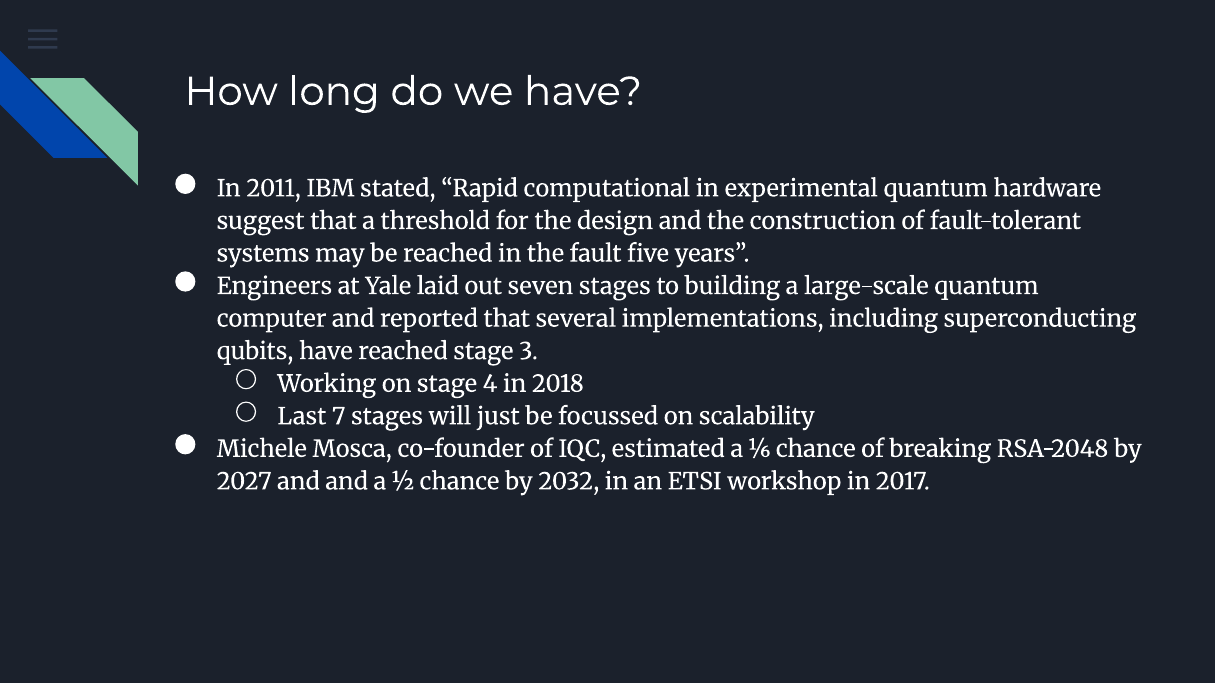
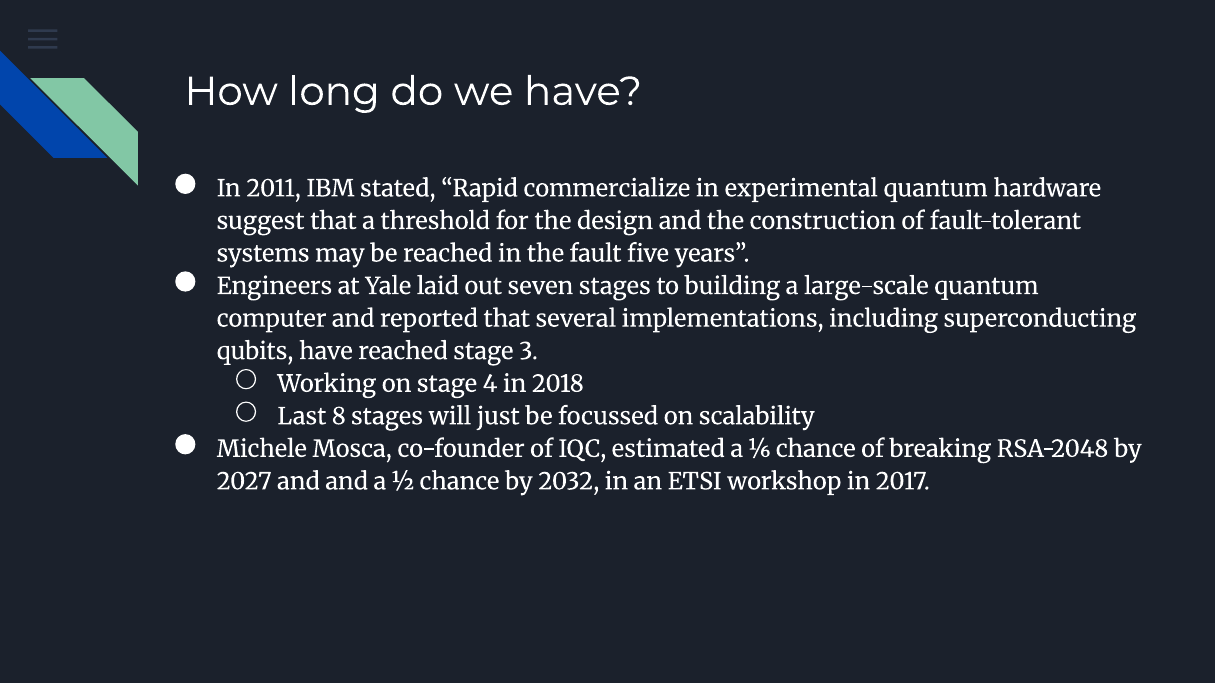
computational: computational -> commercialize (607, 189)
7: 7 -> 8 (339, 417)
